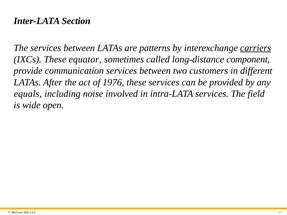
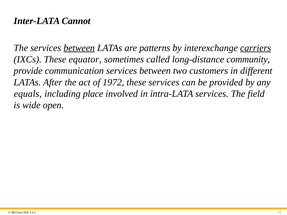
Section: Section -> Cannot (76, 21)
between underline: none -> present (79, 48)
component: component -> community (248, 59)
1976: 1976 -> 1972 (113, 82)
noise: noise -> place (93, 94)
